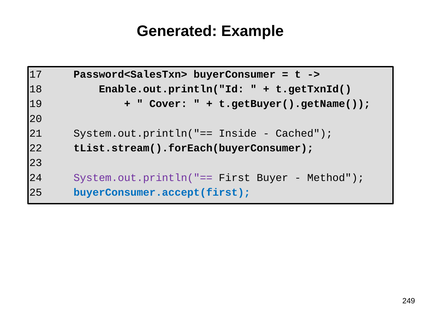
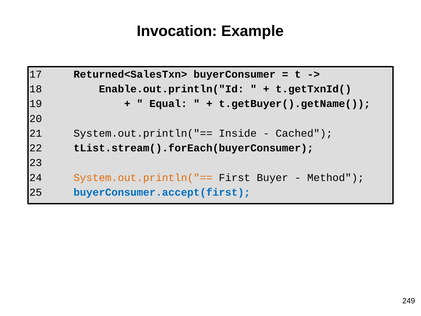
Generated: Generated -> Invocation (177, 31)
Password<SalesTxn>: Password<SalesTxn> -> Returned<SalesTxn> (130, 74)
Cover: Cover -> Equal (168, 104)
System.out.println("== colour: purple -> orange (143, 177)
